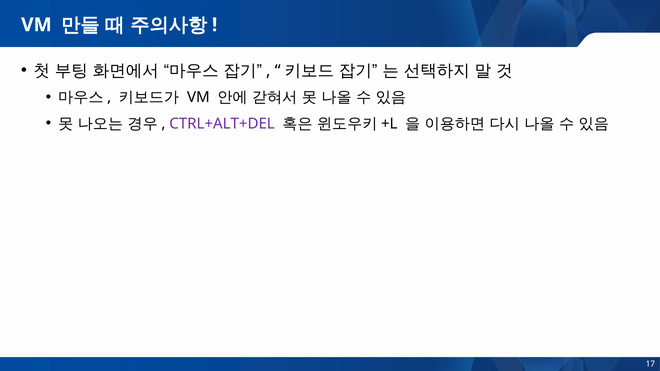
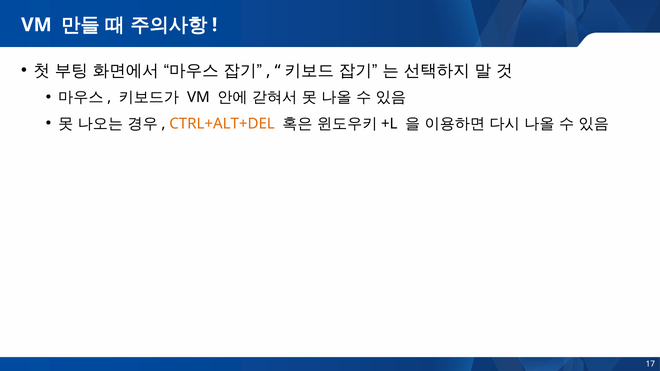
CTRL+ALT+DEL colour: purple -> orange (222, 124)
